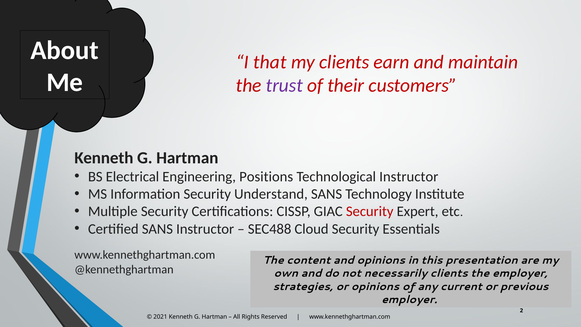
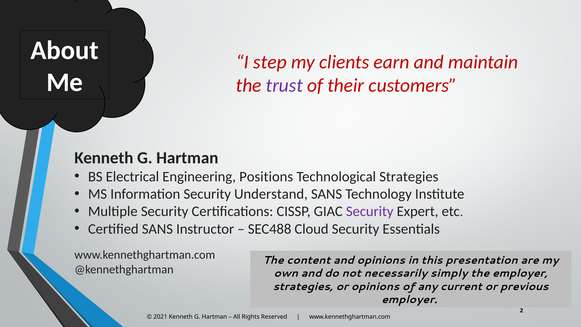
that: that -> step (270, 62)
Technological Instructor: Instructor -> Strategies (409, 177)
Security colour: red -> purple (370, 211)
necessarily clients: clients -> simply (449, 273)
